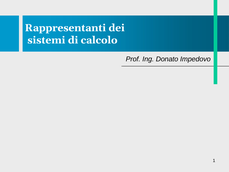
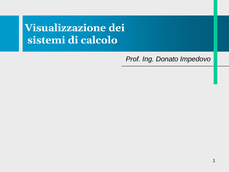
Rappresentanti: Rappresentanti -> Visualizzazione (65, 28)
